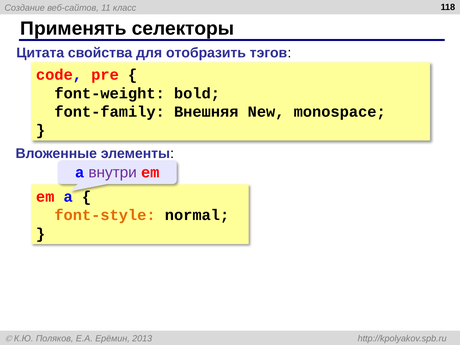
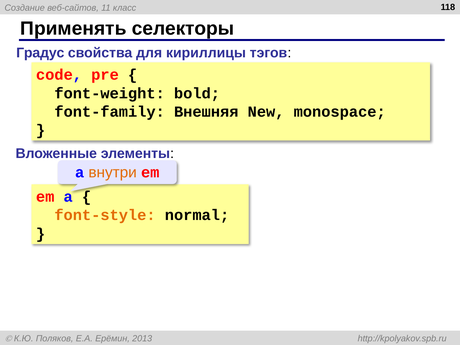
Цитата: Цитата -> Градус (40, 53)
отобразить: отобразить -> кириллицы (206, 53)
внутри colour: purple -> orange (113, 172)
